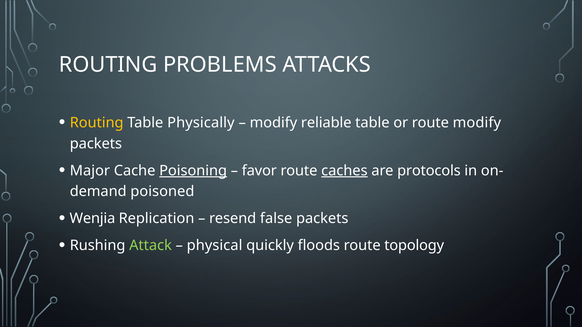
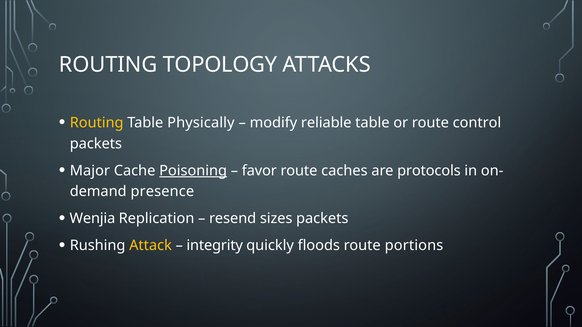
PROBLEMS: PROBLEMS -> TOPOLOGY (220, 65)
route modify: modify -> control (477, 123)
caches underline: present -> none (344, 171)
poisoned: poisoned -> presence (162, 192)
false: false -> sizes (276, 219)
Attack colour: light green -> yellow (151, 246)
physical: physical -> integrity (215, 246)
topology: topology -> portions (414, 246)
